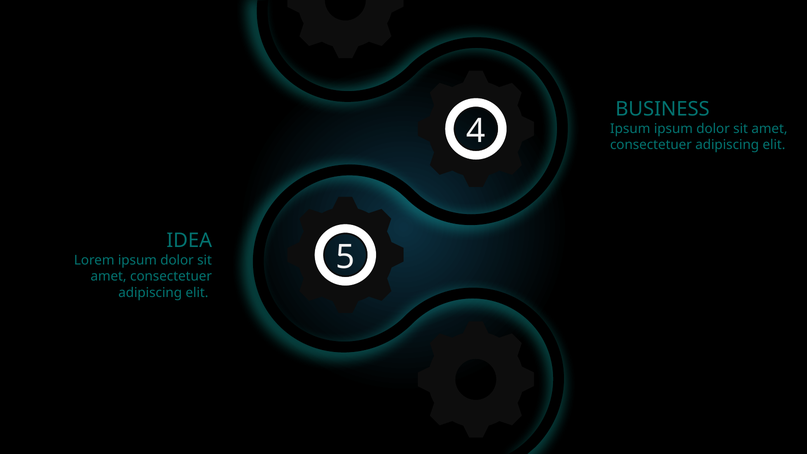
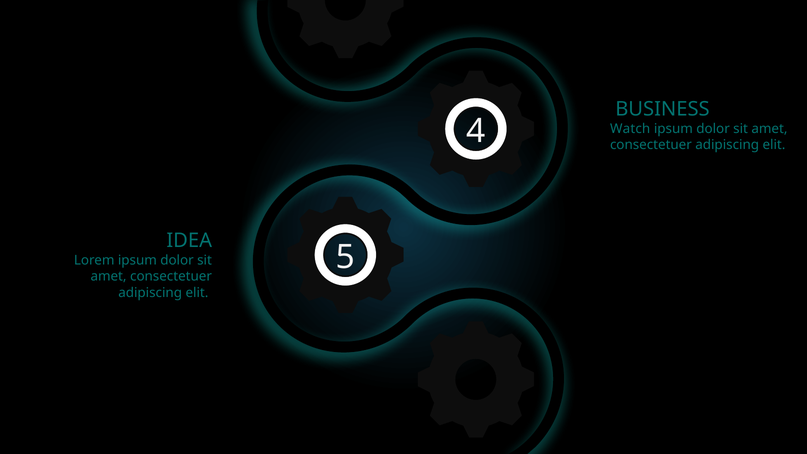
Ipsum: Ipsum -> Watch (630, 129)
